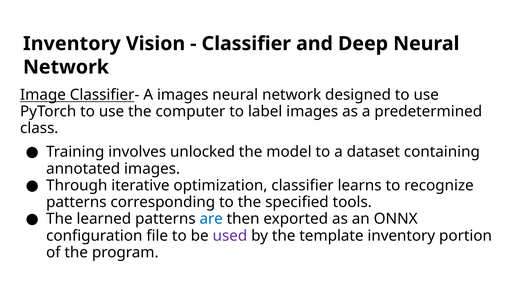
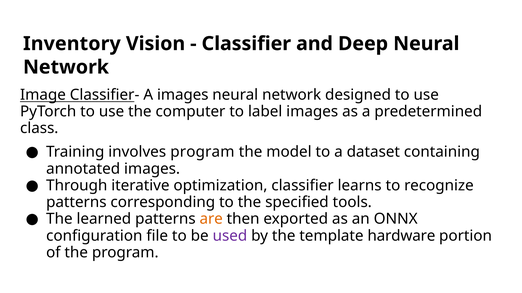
involves unlocked: unlocked -> program (202, 152)
are colour: blue -> orange (211, 219)
template inventory: inventory -> hardware (401, 236)
